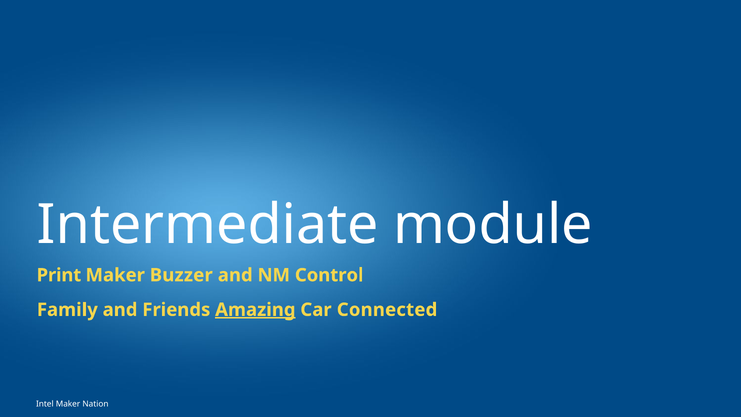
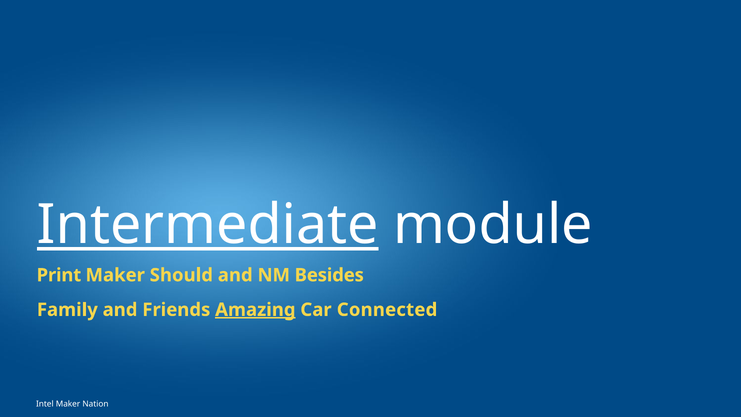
Intermediate underline: none -> present (208, 225)
Buzzer: Buzzer -> Should (181, 275)
Control: Control -> Besides (329, 275)
